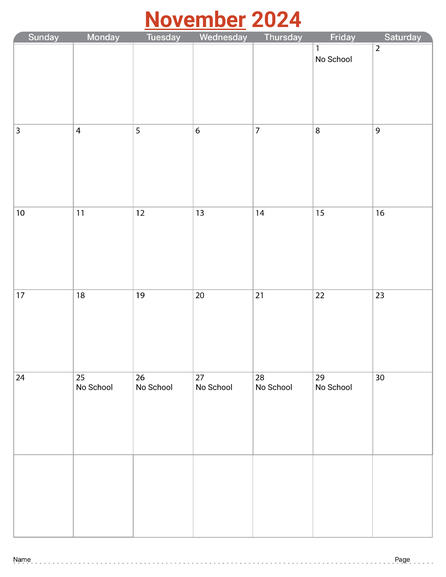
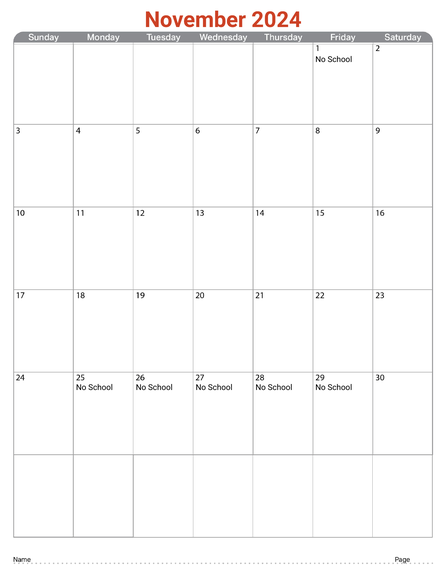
November underline: present -> none (195, 20)
